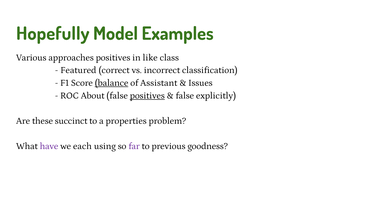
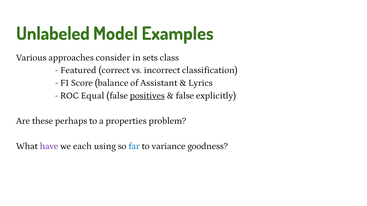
Hopefully: Hopefully -> Unlabeled (53, 34)
approaches positives: positives -> consider (113, 58)
like: like -> sets (150, 58)
balance underline: present -> none (112, 83)
Issues: Issues -> Lyrics (200, 83)
About: About -> Equal (93, 96)
succinct: succinct -> perhaps (71, 121)
far colour: purple -> blue (134, 146)
previous: previous -> variance (169, 146)
